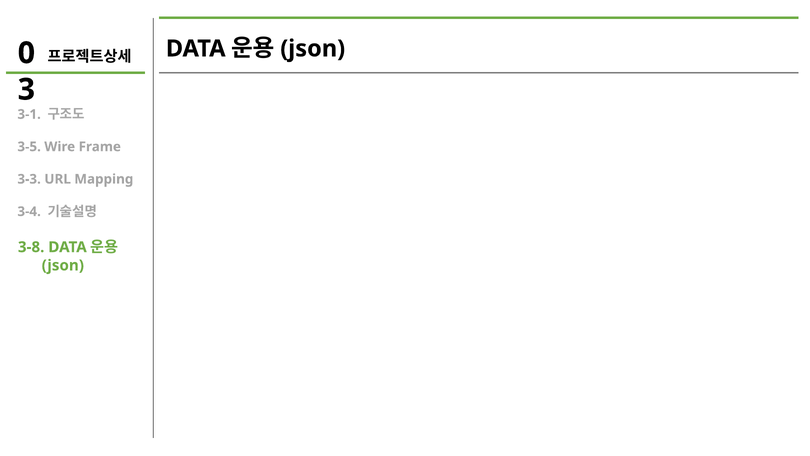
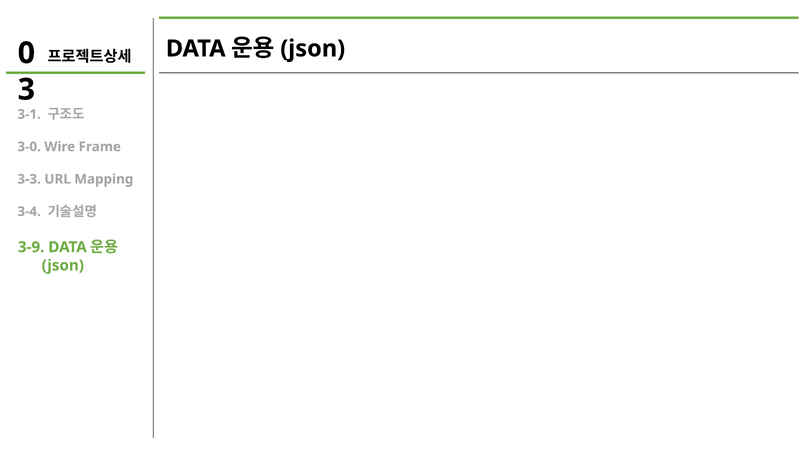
3-5: 3-5 -> 3-0 (29, 147)
3-8: 3-8 -> 3-9 (31, 247)
